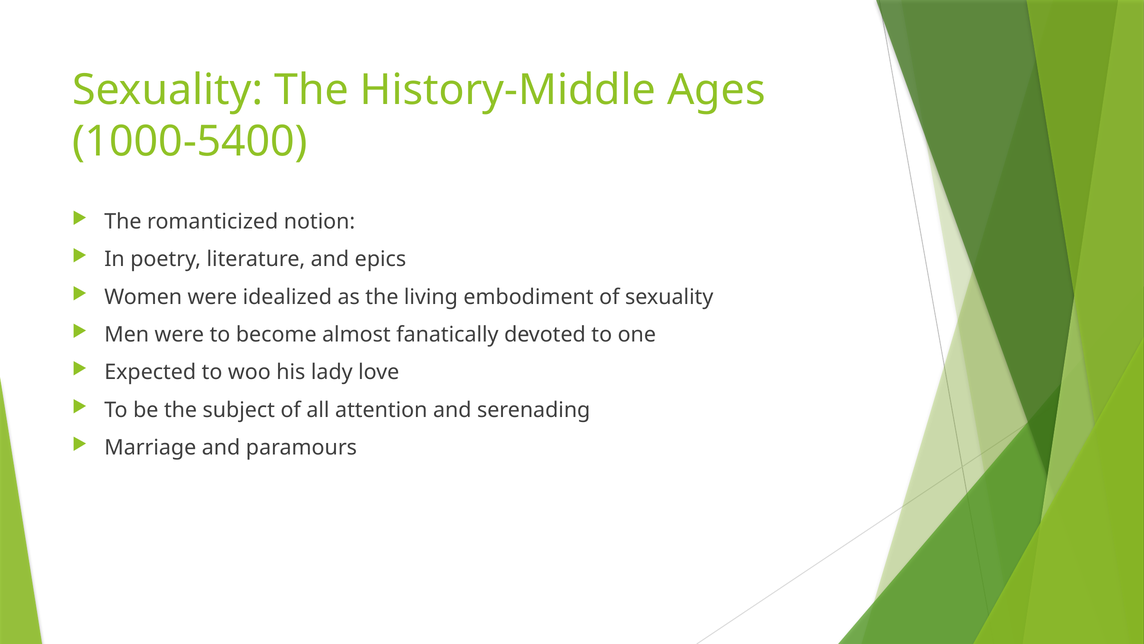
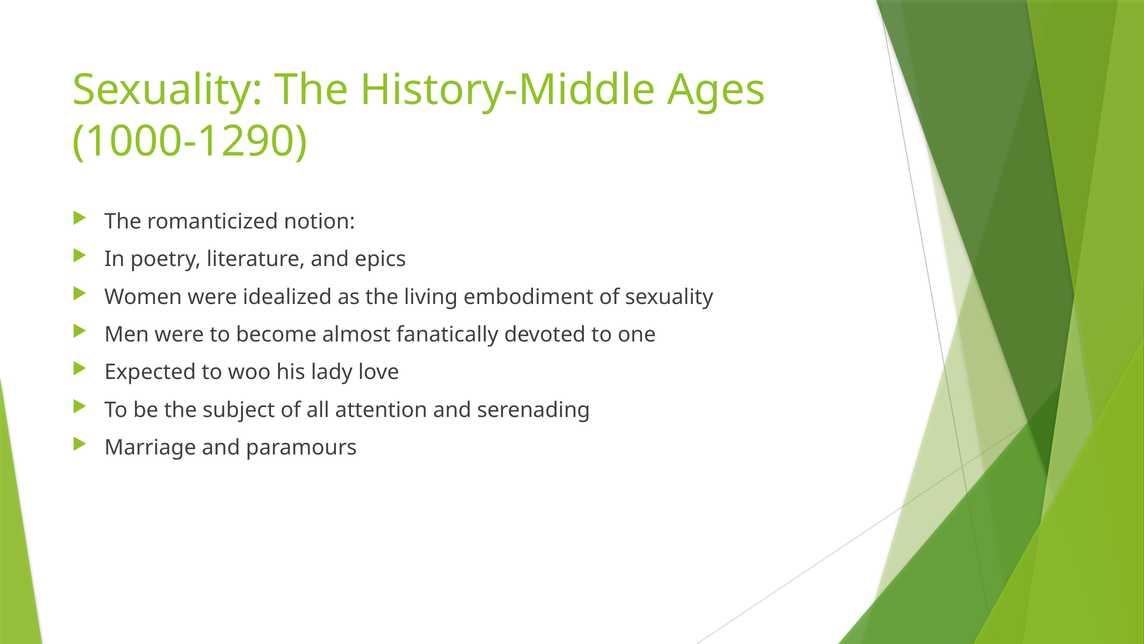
1000-5400: 1000-5400 -> 1000-1290 (190, 142)
